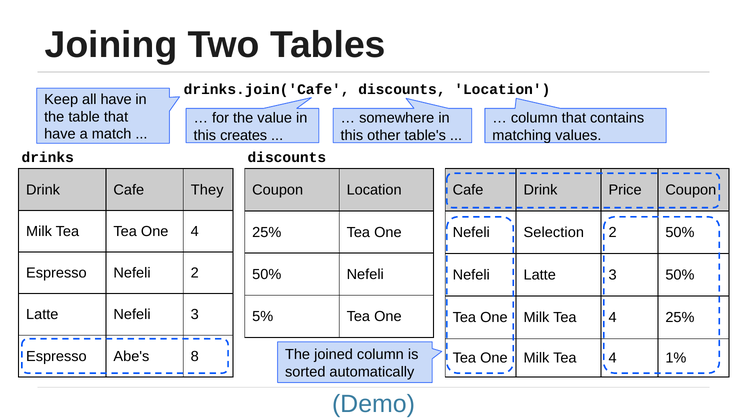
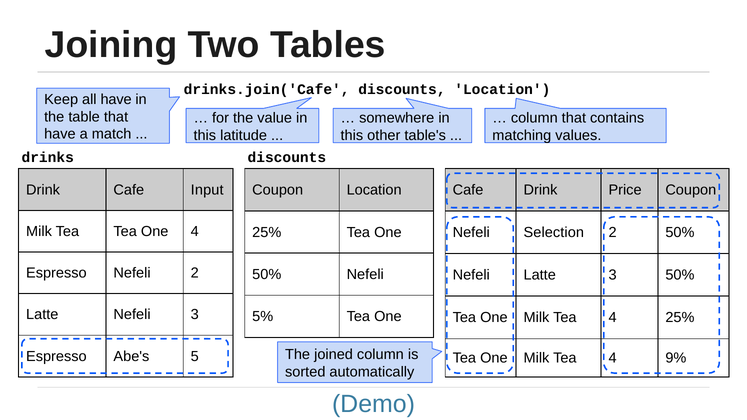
creates: creates -> latitude (244, 135)
They: They -> Input (207, 190)
8: 8 -> 5 (195, 357)
1%: 1% -> 9% (676, 358)
